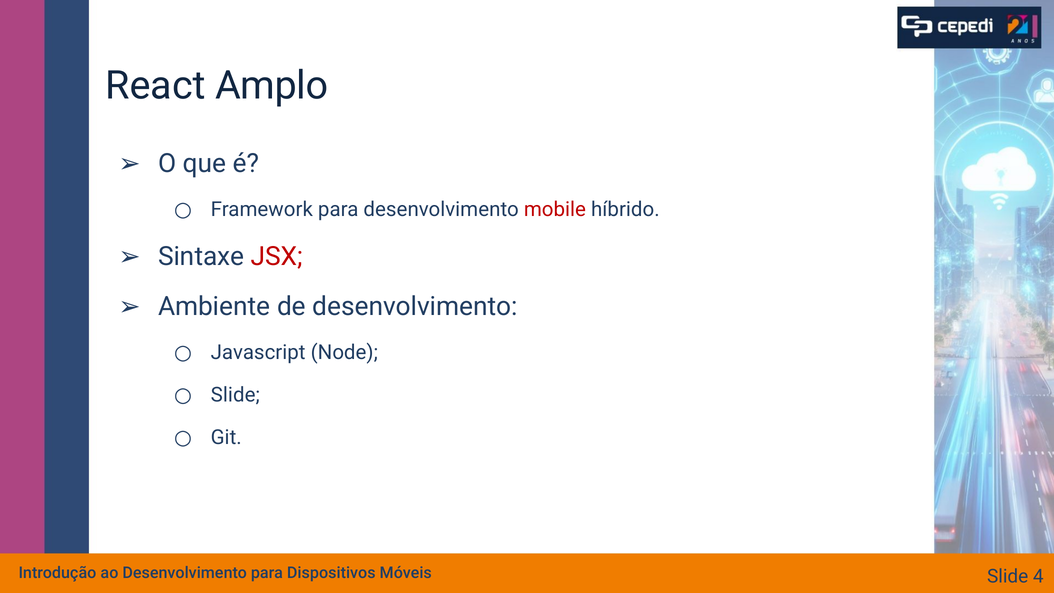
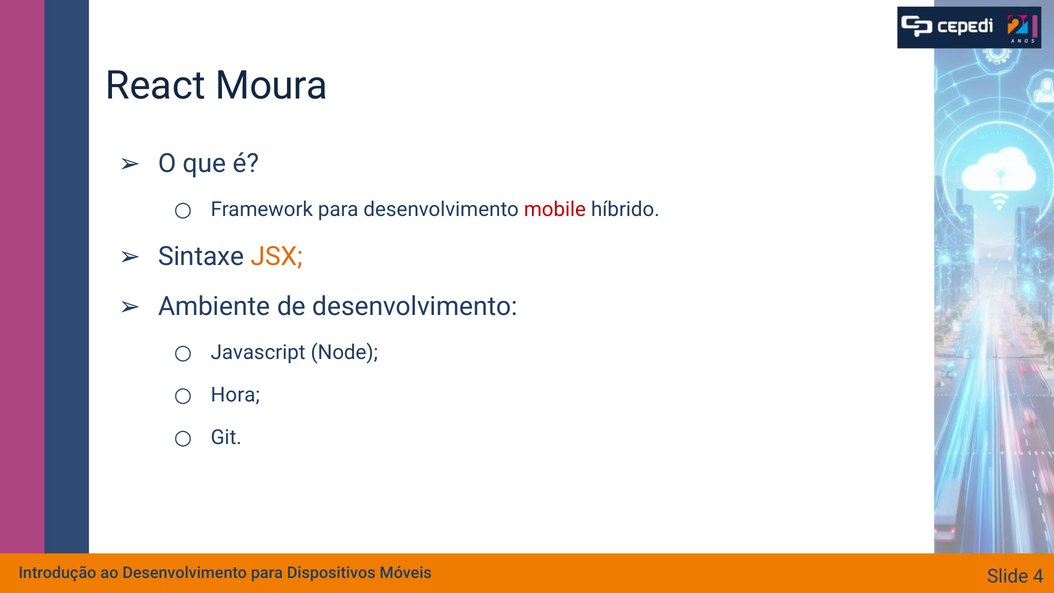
Amplo: Amplo -> Moura (272, 86)
JSX colour: red -> orange (277, 256)
Slide: Slide -> Hora (235, 395)
